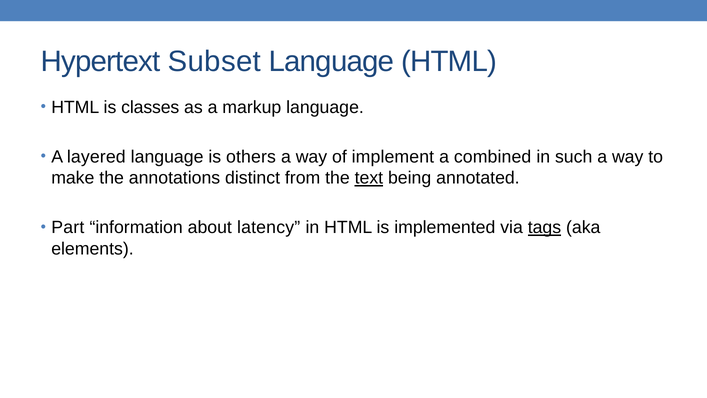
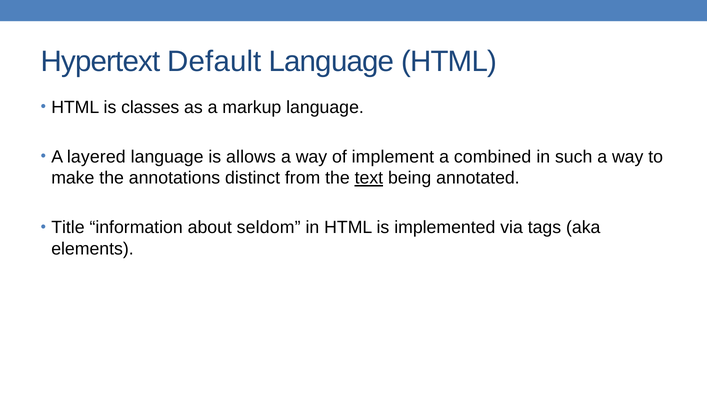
Subset: Subset -> Default (214, 62)
others: others -> allows (251, 157)
Part: Part -> Title (68, 227)
latency: latency -> seldom (269, 227)
tags underline: present -> none (544, 227)
